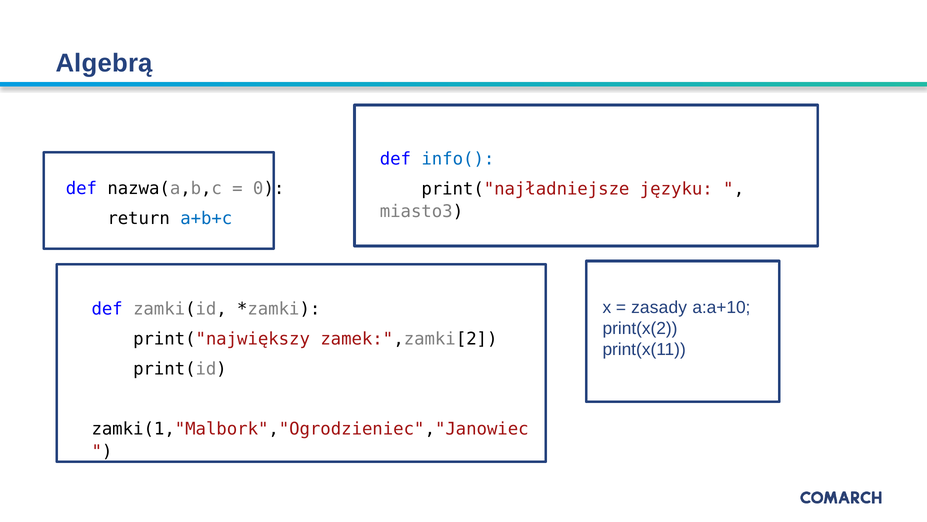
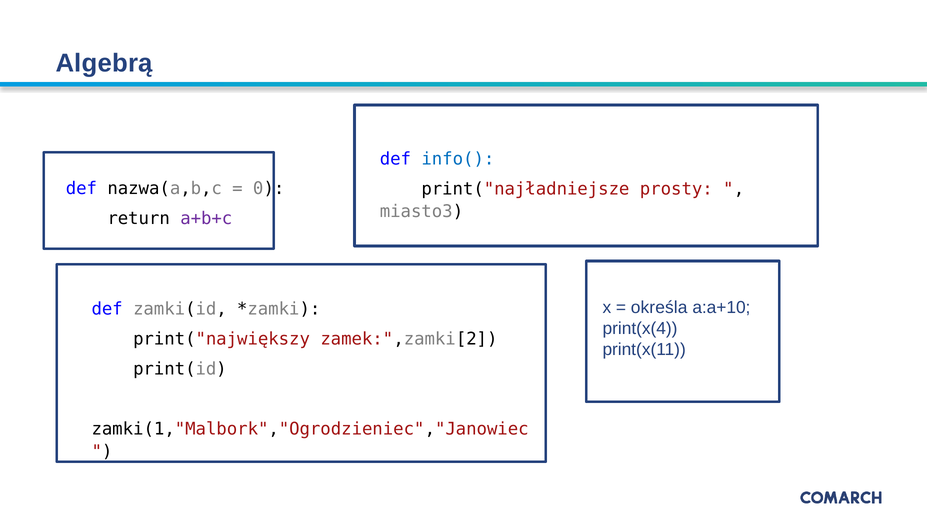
języku: języku -> prosty (676, 189)
a+b+c colour: blue -> purple (206, 218)
zasady: zasady -> określa (659, 307)
print(x(2: print(x(2 -> print(x(4 (640, 328)
